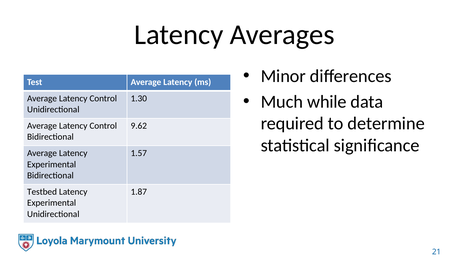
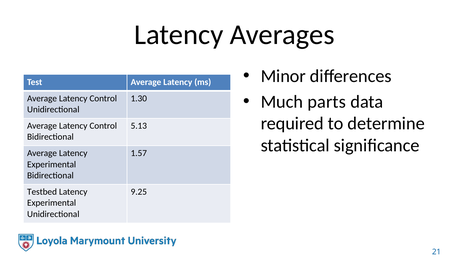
while: while -> parts (327, 102)
9.62: 9.62 -> 5.13 (139, 126)
1.87: 1.87 -> 9.25 (139, 192)
